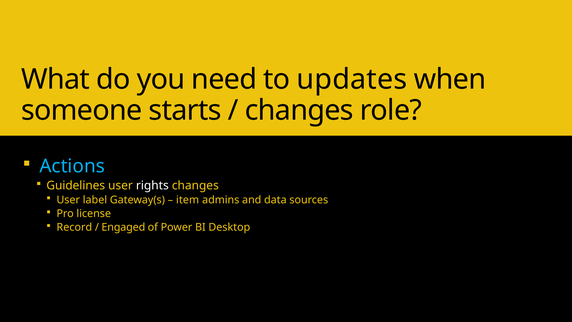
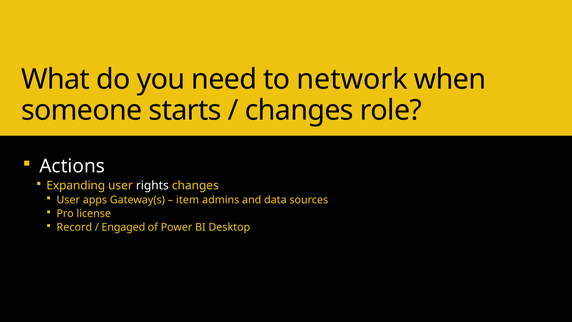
updates: updates -> network (352, 79)
Actions colour: light blue -> white (72, 166)
Guidelines: Guidelines -> Expanding (76, 185)
label: label -> apps (95, 200)
